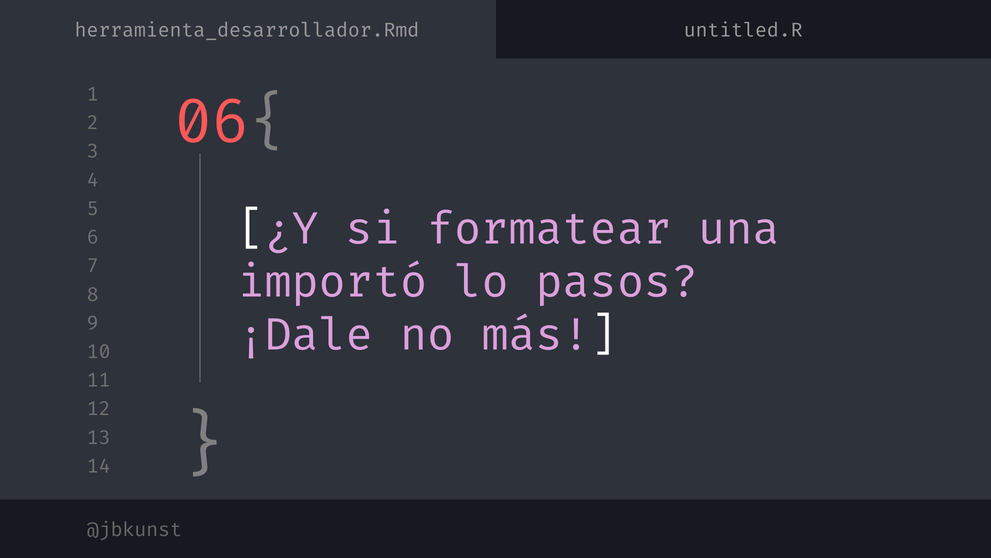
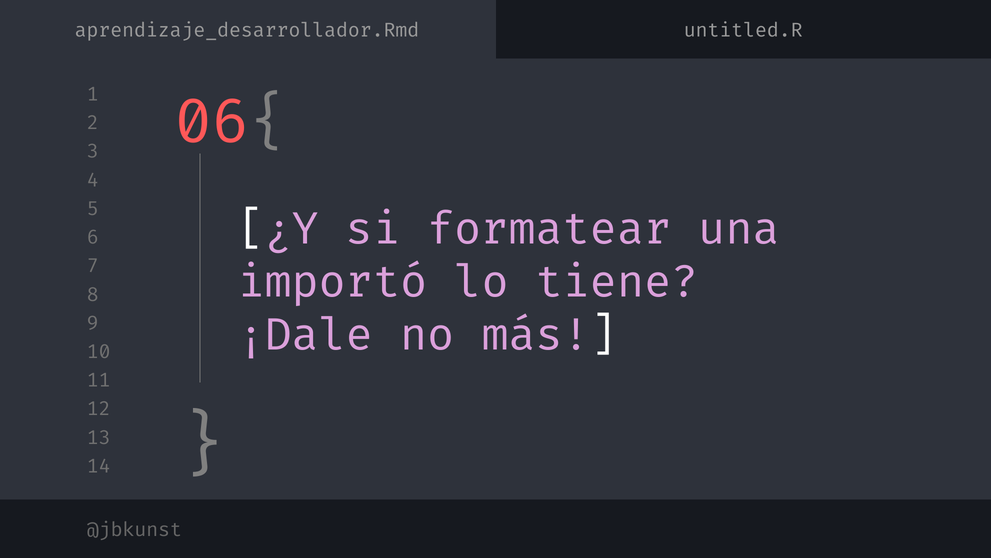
herramienta_desarrollador.Rmd: herramienta_desarrollador.Rmd -> aprendizaje_desarrollador.Rmd (247, 31)
pasos: pasos -> tiene (617, 282)
